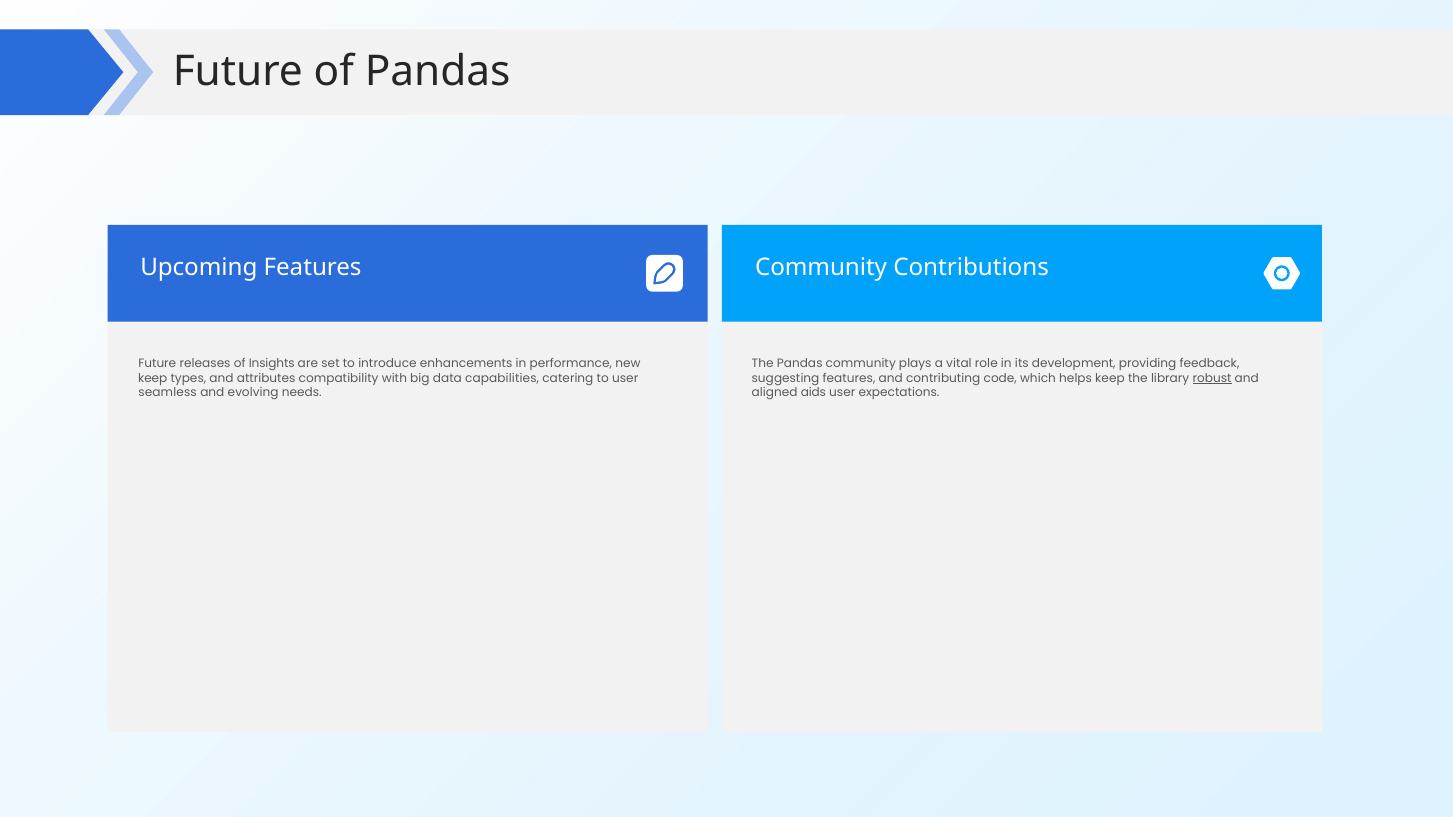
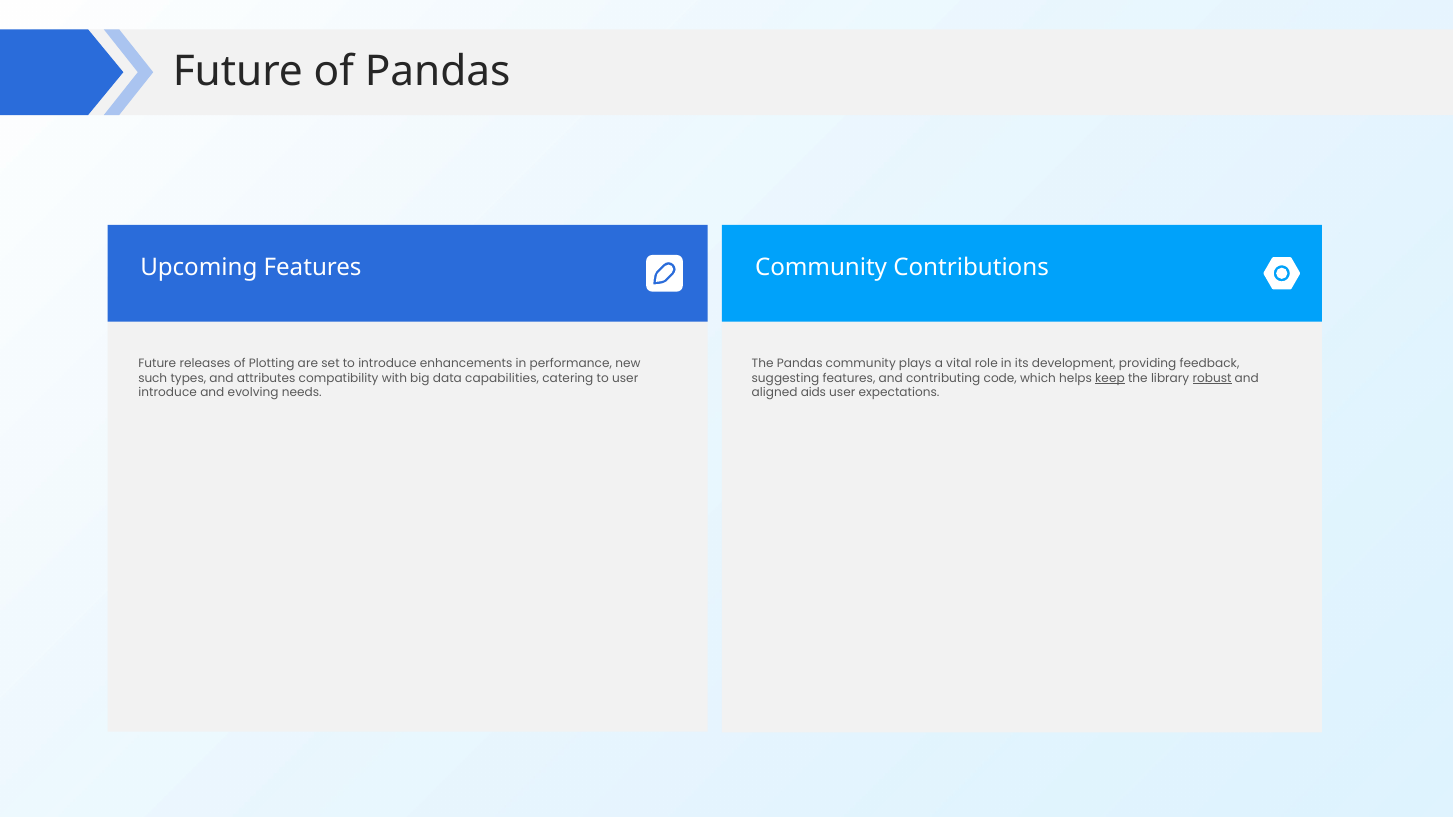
Insights: Insights -> Plotting (272, 364)
keep: keep -> such (153, 378)
keep underline: none -> present (1110, 378)
seamless: seamless -> introduce (168, 393)
